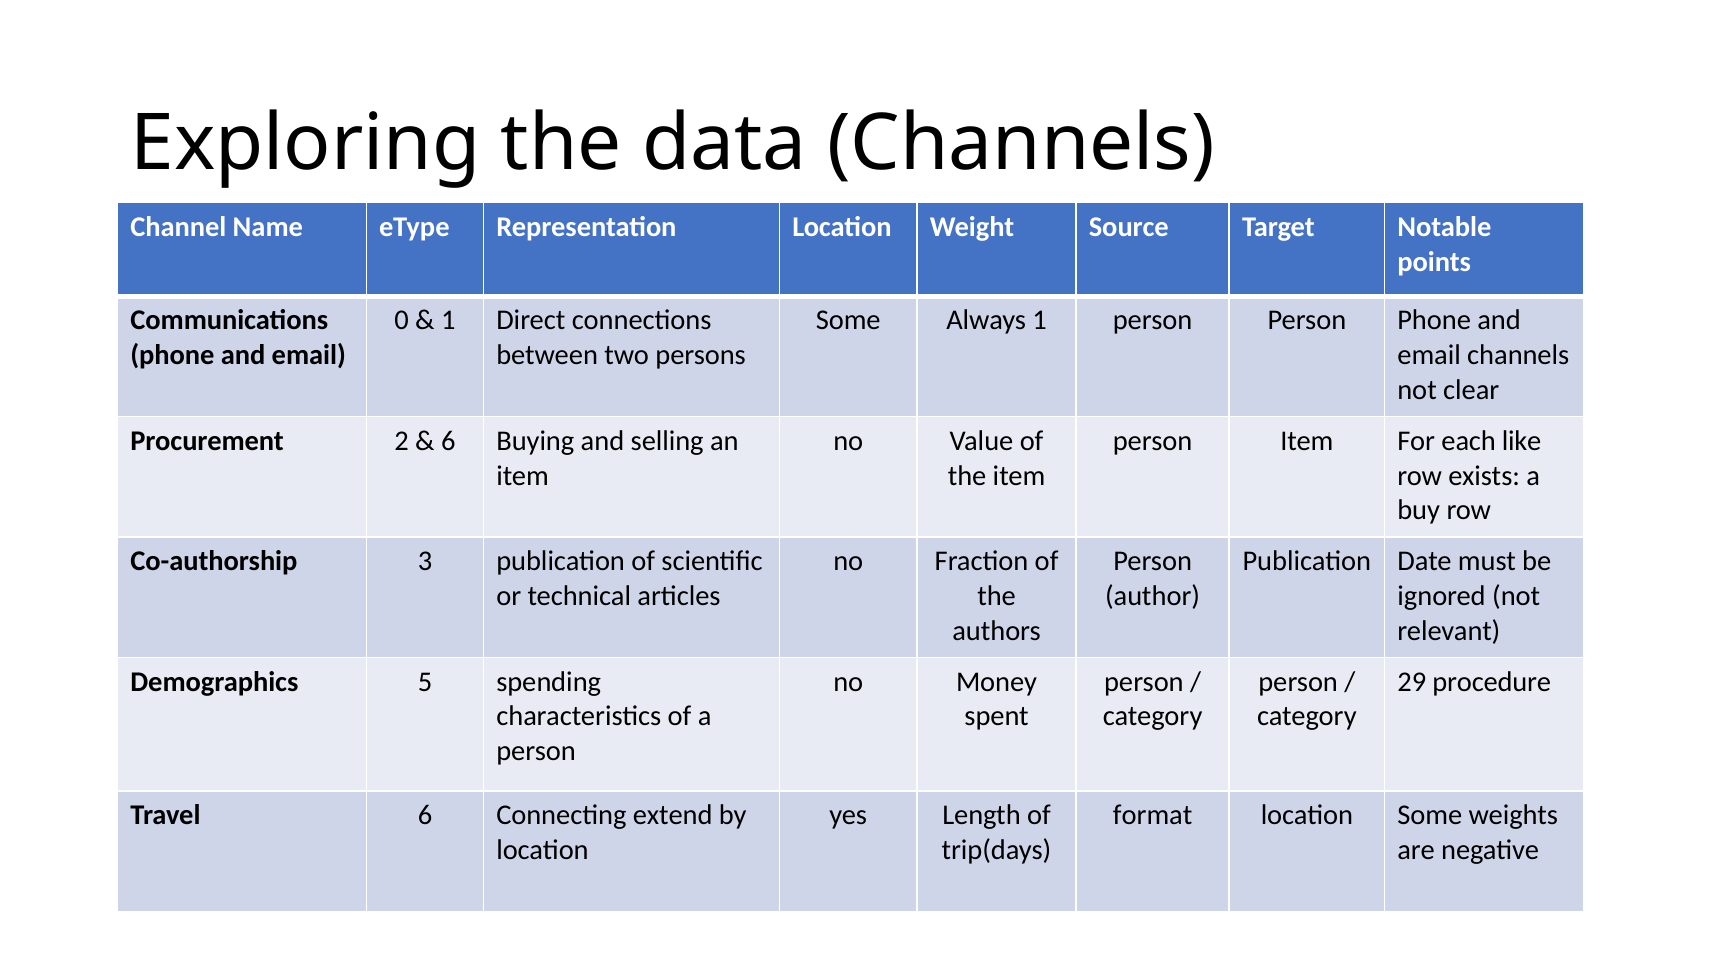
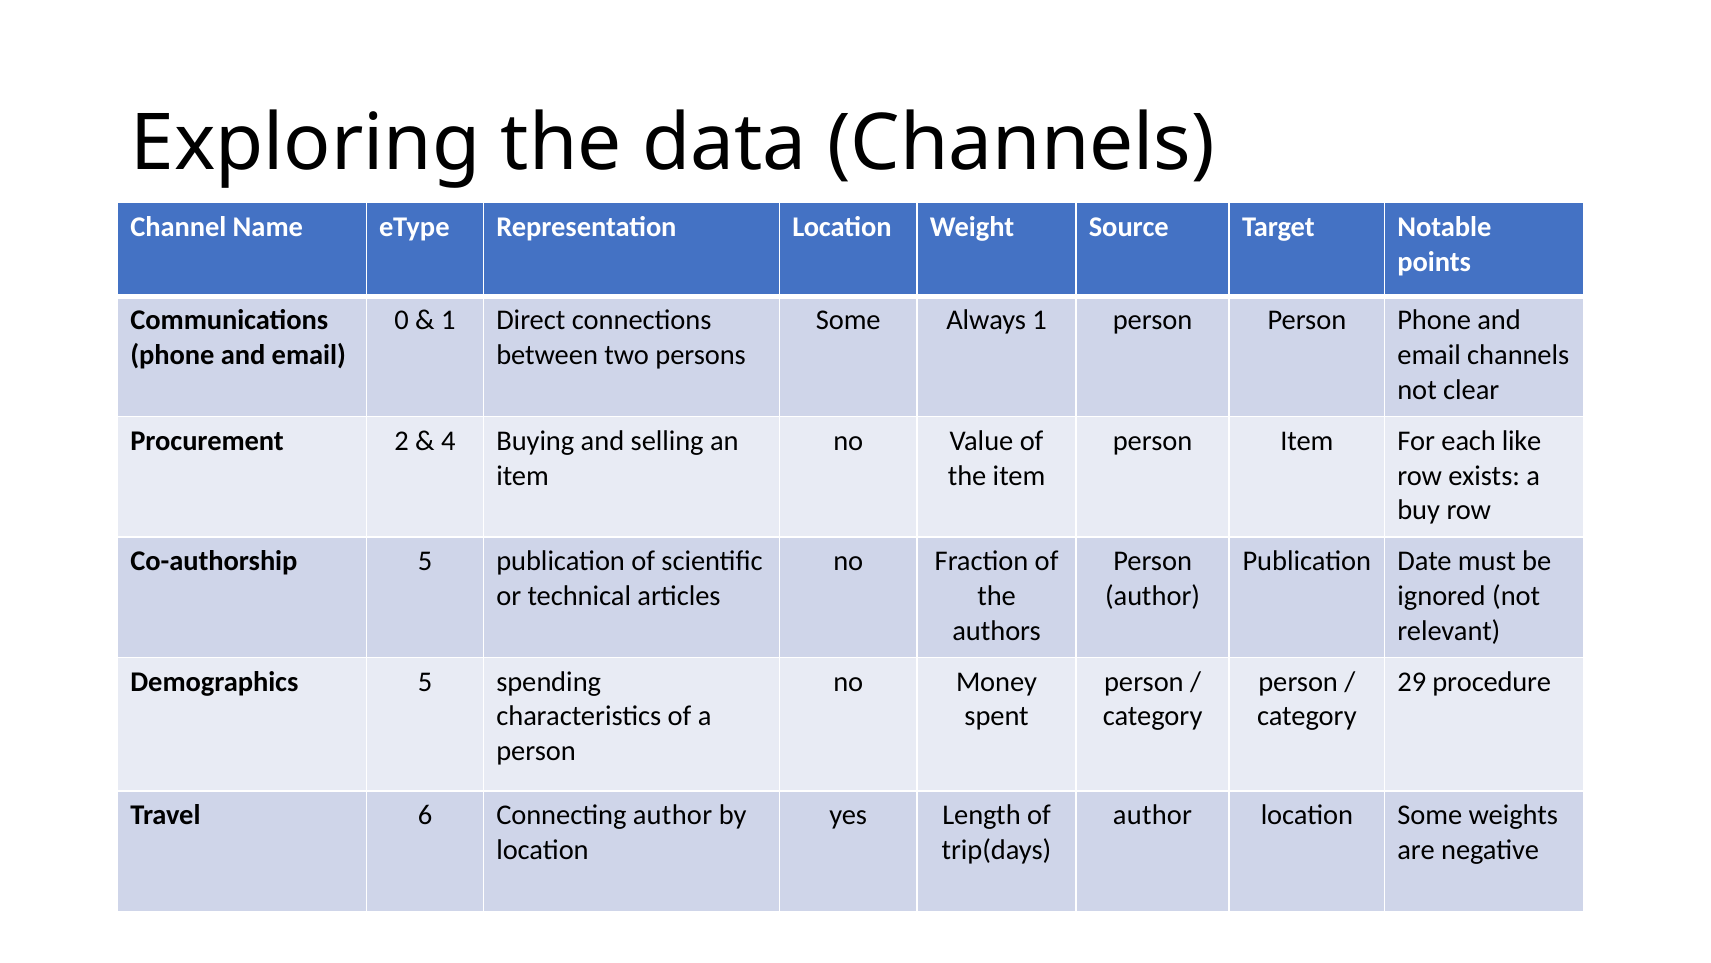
6: 6 -> 4 (448, 441)
Co-authorship 3: 3 -> 5 (425, 561)
Connecting extend: extend -> author (673, 815)
format: format -> author (1153, 815)
